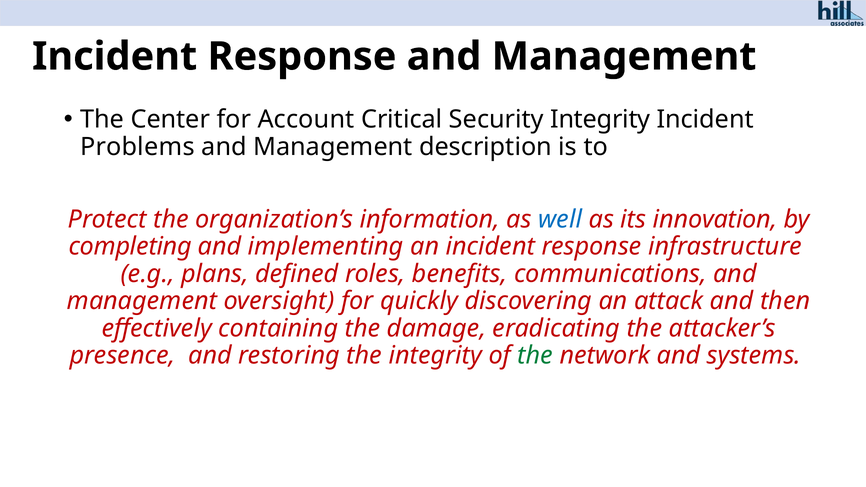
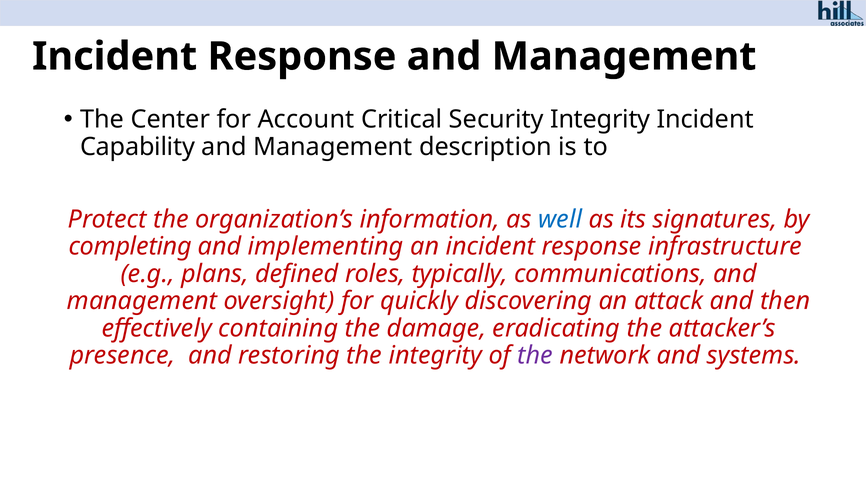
Problems: Problems -> Capability (138, 147)
innovation: innovation -> signatures (715, 219)
benefits: benefits -> typically (460, 274)
the colour: green -> purple (535, 356)
